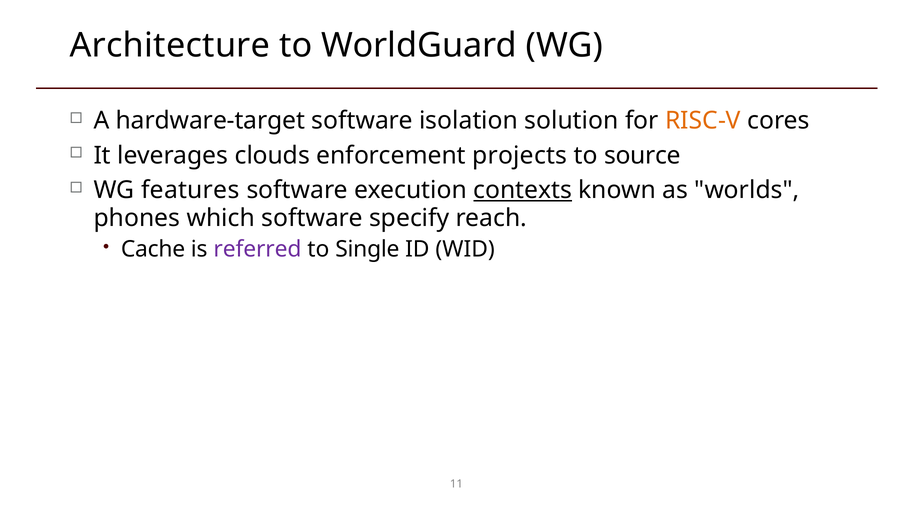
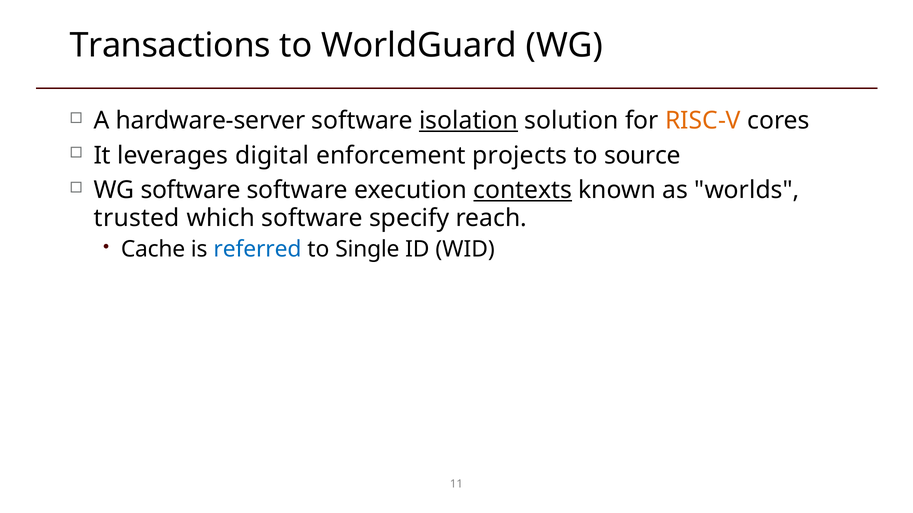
Architecture: Architecture -> Transactions (170, 46)
hardware-target: hardware-target -> hardware-server (211, 121)
isolation underline: none -> present (469, 121)
clouds: clouds -> digital (272, 156)
WG features: features -> software (191, 190)
phones: phones -> trusted (137, 219)
referred colour: purple -> blue (257, 249)
